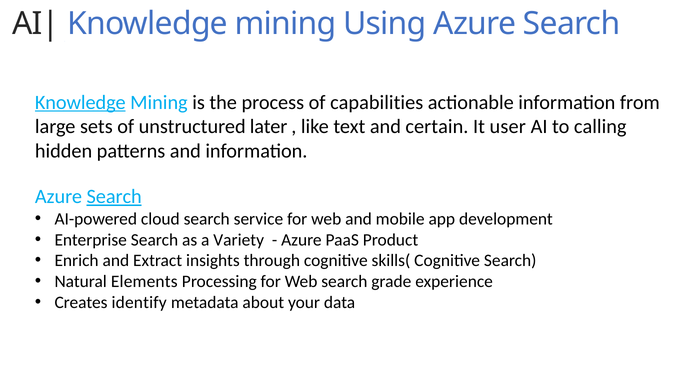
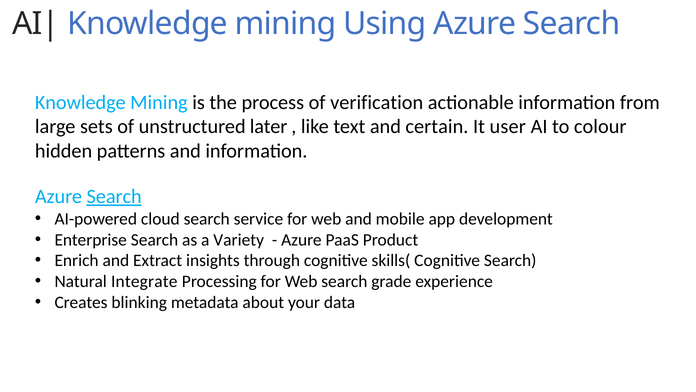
Knowledge underline: present -> none (80, 102)
capabilities: capabilities -> verification (377, 102)
calling: calling -> colour (600, 127)
Elements: Elements -> Integrate (144, 281)
identify: identify -> blinking (139, 302)
